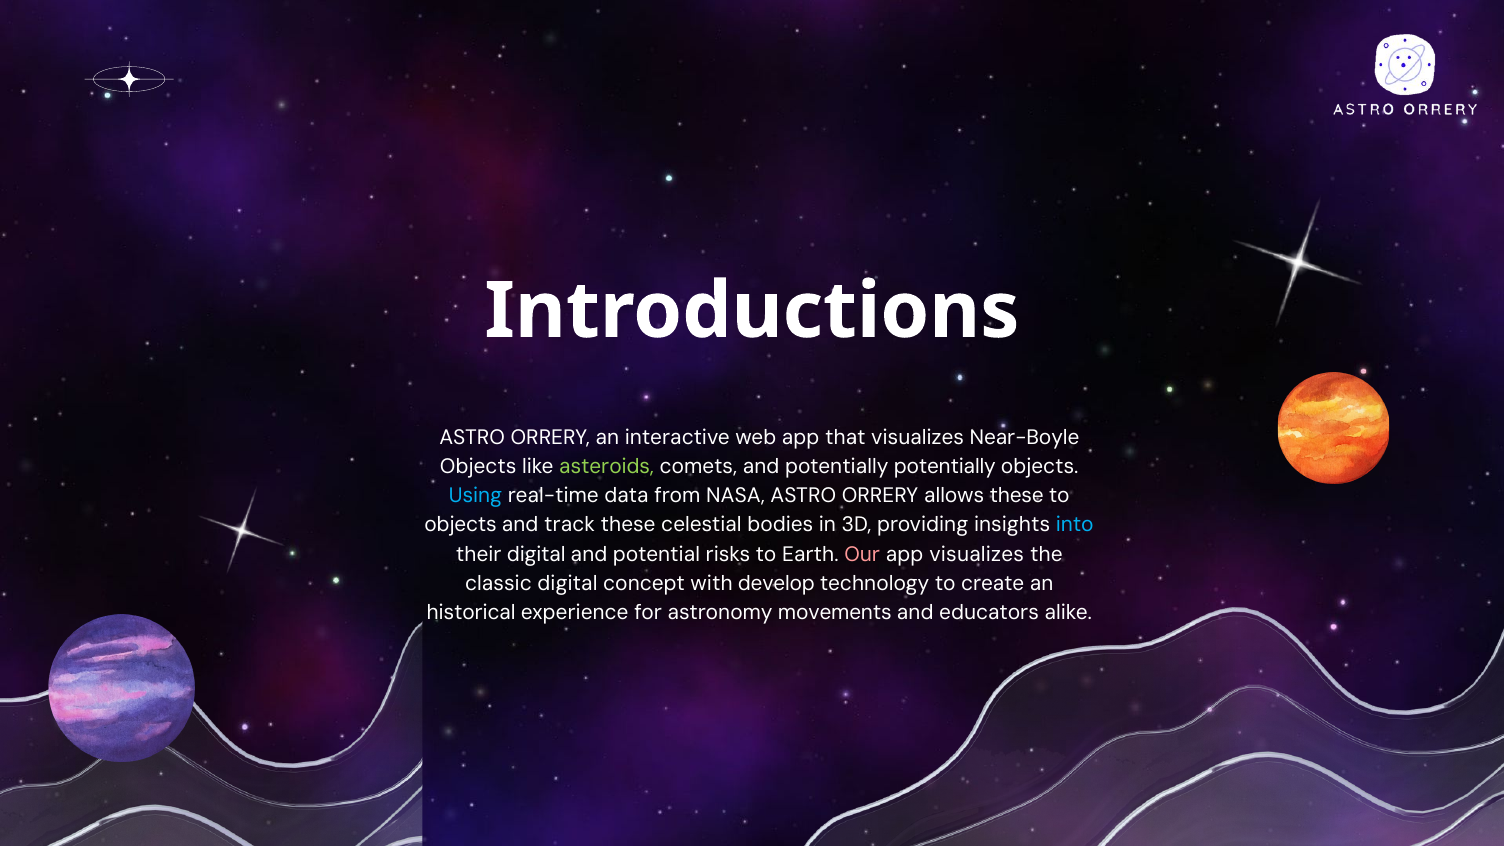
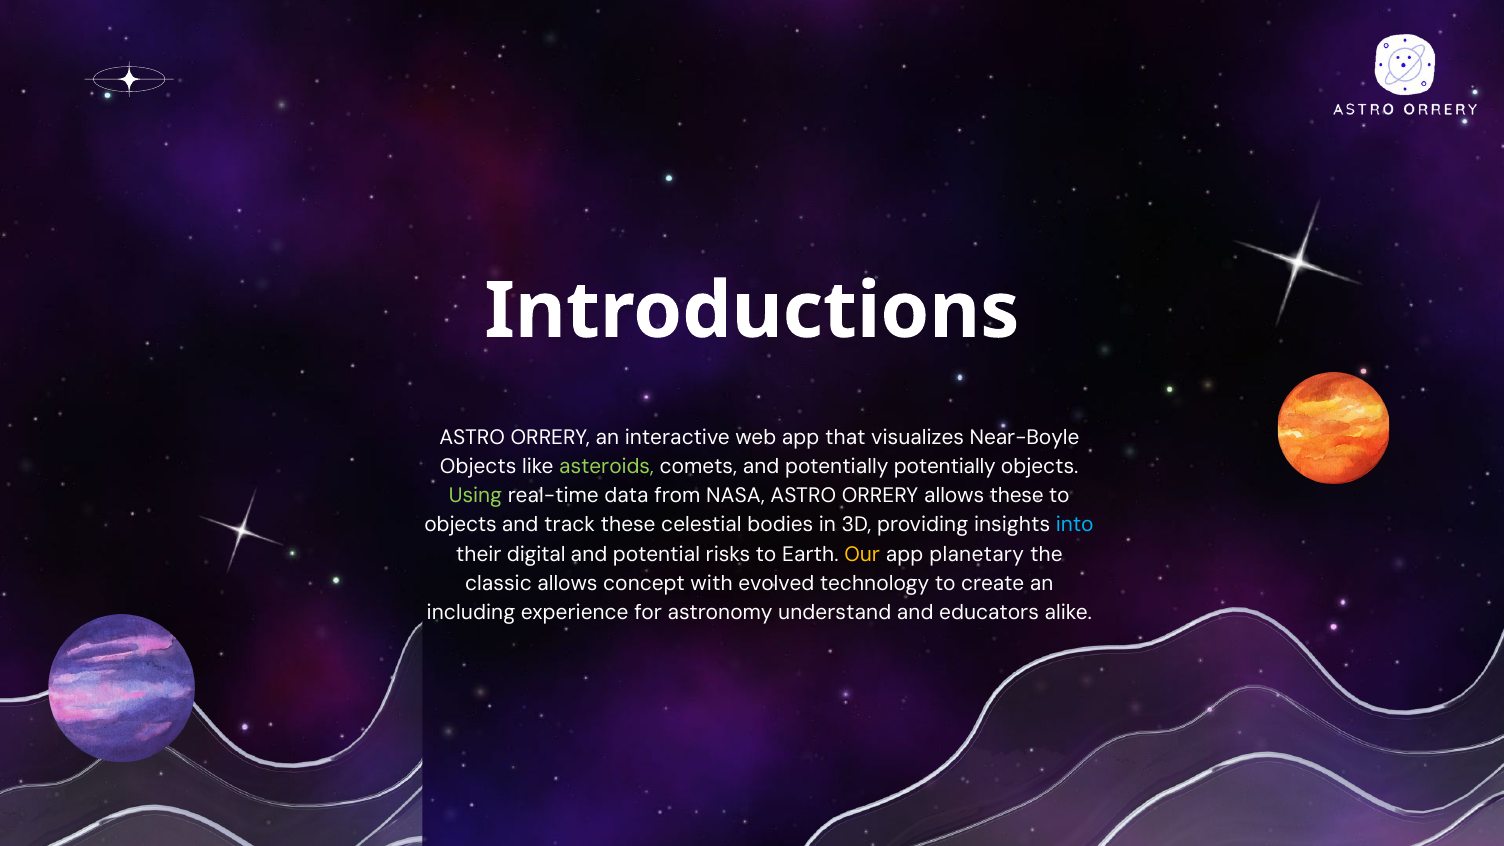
Using colour: light blue -> light green (476, 496)
Our colour: pink -> yellow (862, 554)
app visualizes: visualizes -> planetary (977, 554)
classic digital: digital -> allows (568, 583)
develop: develop -> evolved (776, 583)
historical: historical -> including (471, 613)
movements: movements -> understand (835, 613)
